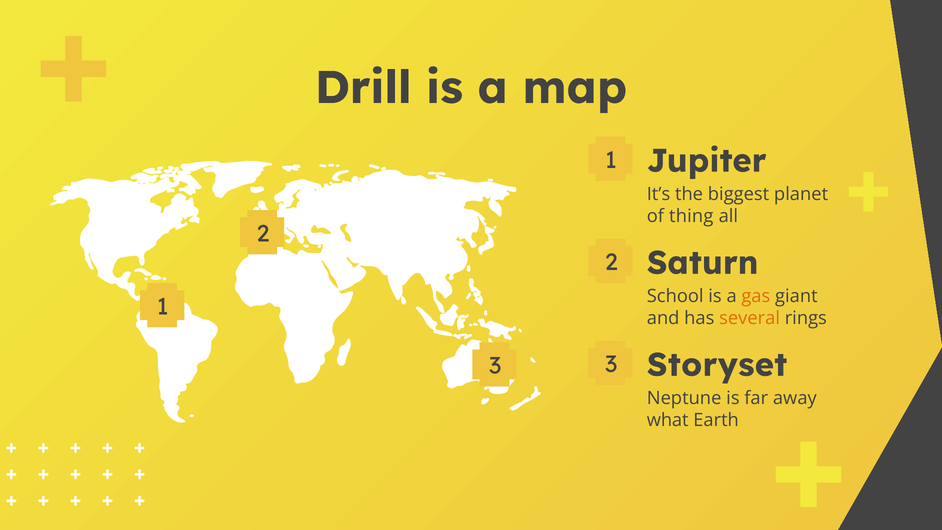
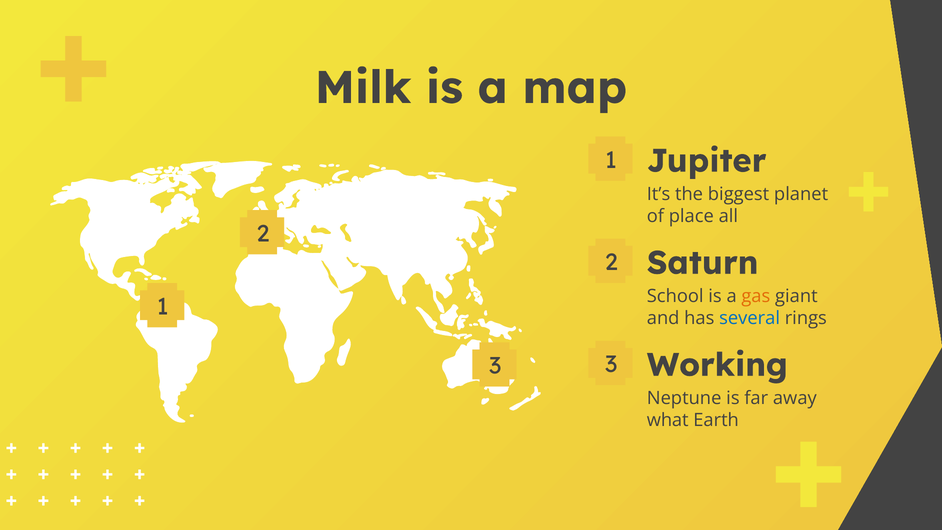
Drill: Drill -> Milk (363, 88)
thing: thing -> place (691, 216)
several colour: orange -> blue (750, 318)
Storyset: Storyset -> Working (717, 365)
